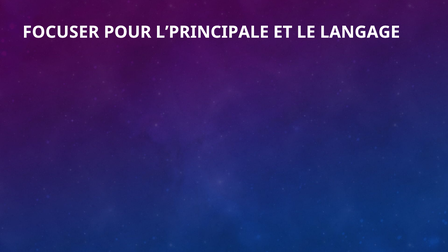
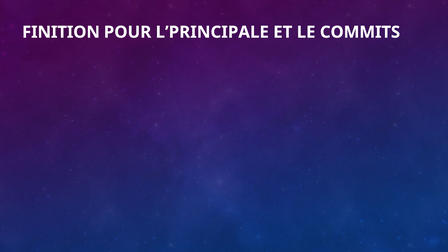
FOCUSER: FOCUSER -> FINITION (61, 32)
LANGAGE: LANGAGE -> COMMITS (360, 32)
